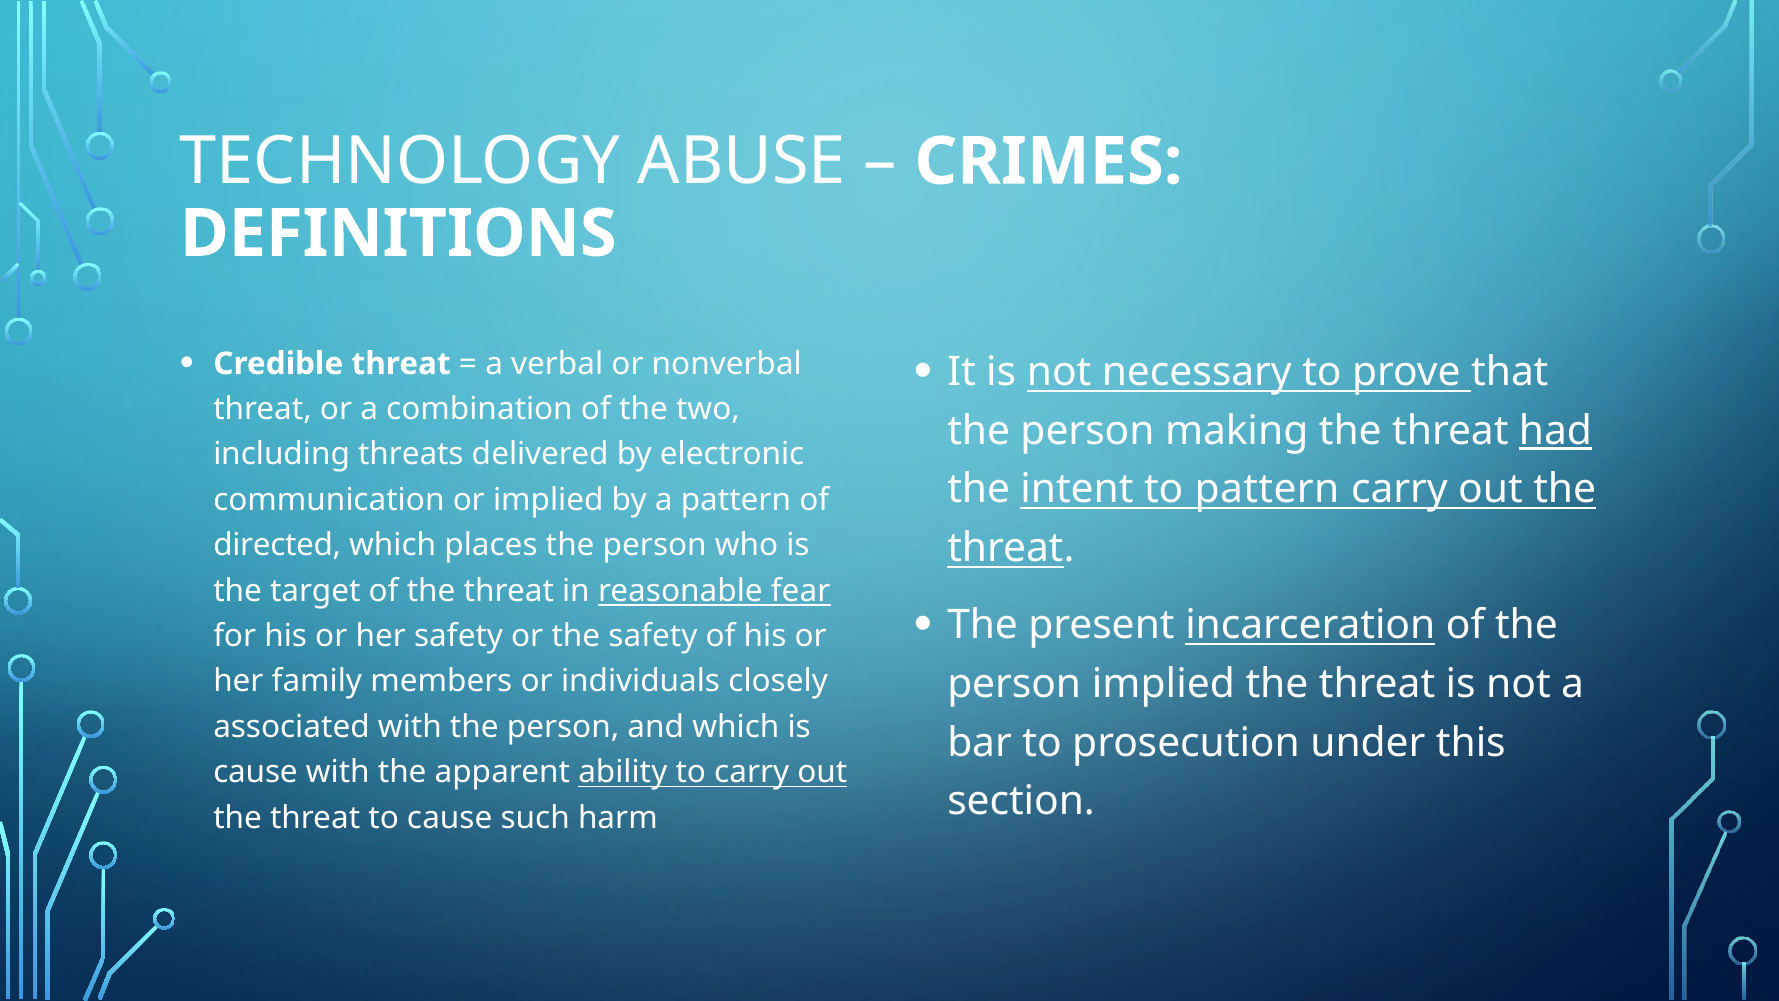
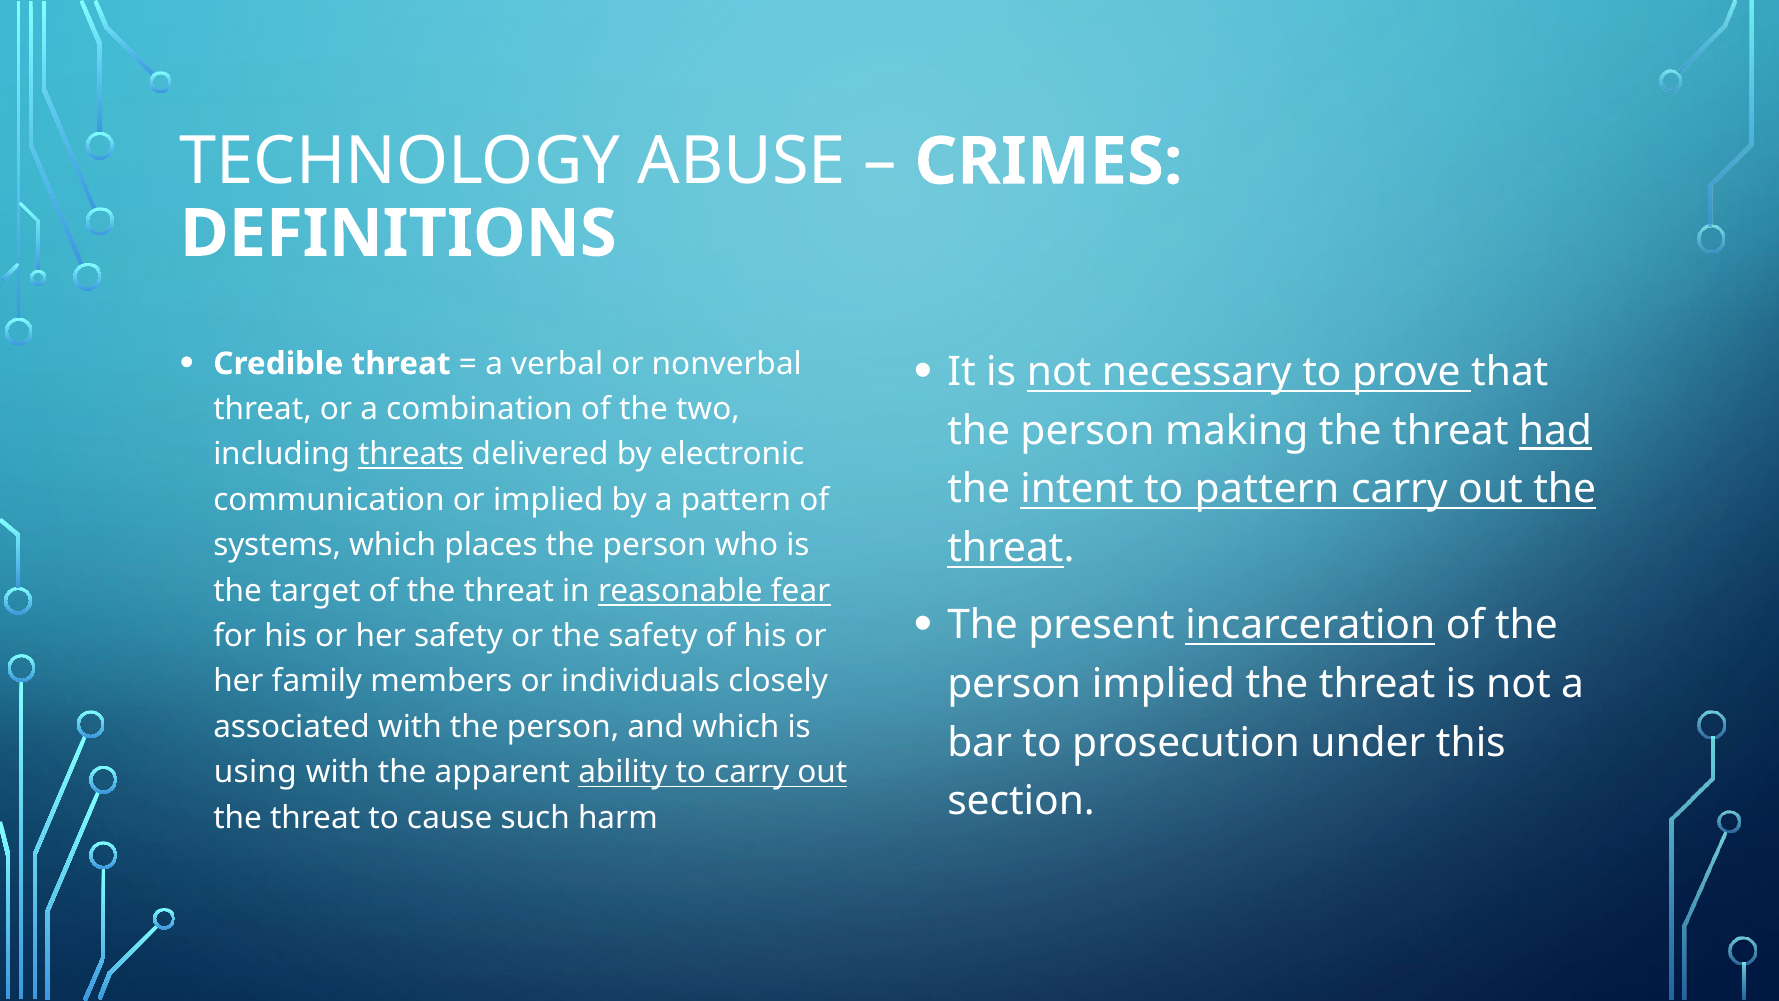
threats underline: none -> present (411, 454)
directed: directed -> systems (277, 545)
cause: cause -> using (255, 772)
